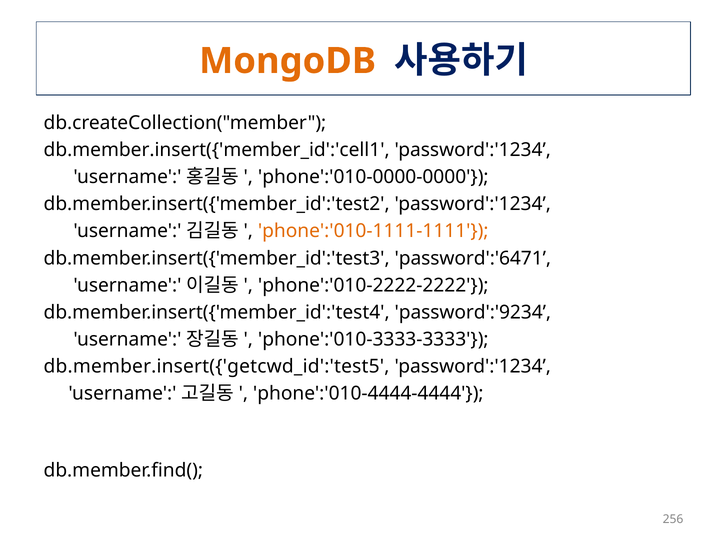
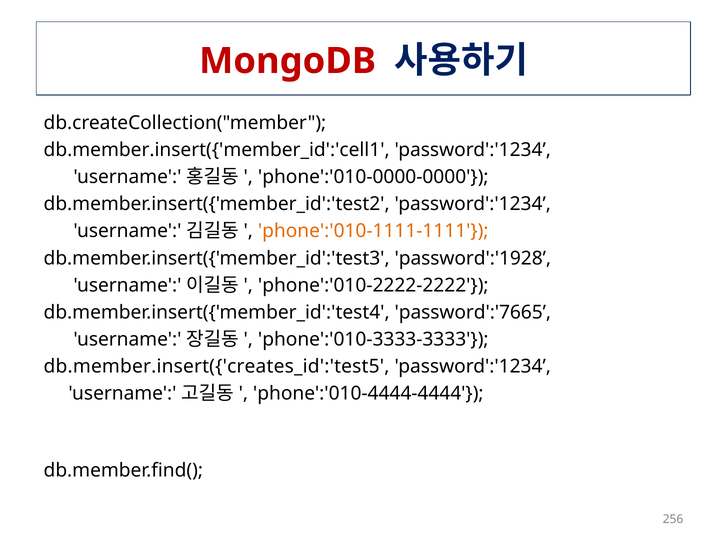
MongoDB colour: orange -> red (288, 61)
password':'6471: password':'6471 -> password':'1928 (473, 258)
password':'9234: password':'9234 -> password':'7665 (473, 312)
db.member.insert({'getcwd_id':'test5: db.member.insert({'getcwd_id':'test5 -> db.member.insert({'creates_id':'test5 (217, 367)
